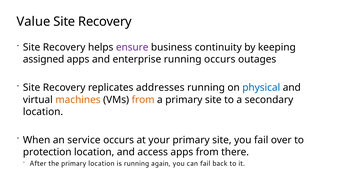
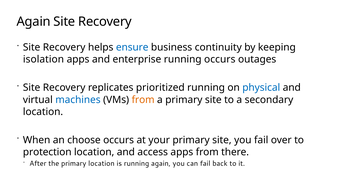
Value: Value -> Again (34, 22)
ensure colour: purple -> blue (132, 47)
assigned: assigned -> isolation (43, 59)
addresses: addresses -> prioritized (160, 87)
machines colour: orange -> blue (78, 99)
service: service -> choose (84, 140)
